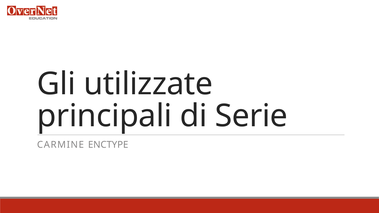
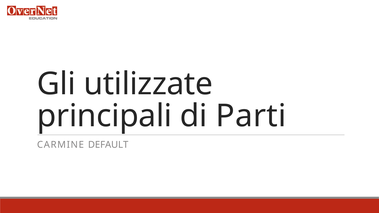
Serie: Serie -> Parti (251, 116)
ENCTYPE: ENCTYPE -> DEFAULT (108, 145)
